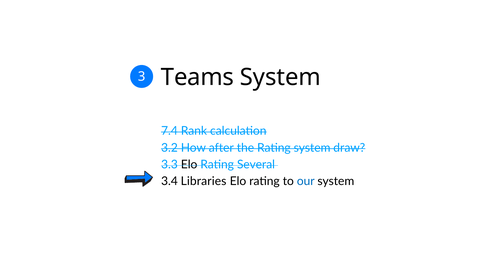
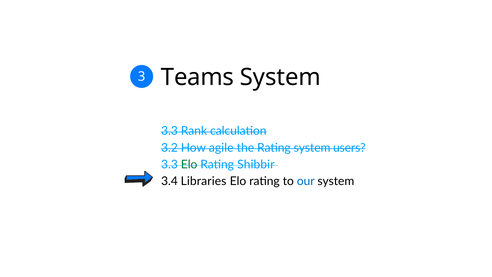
7.4: 7.4 -> 3.3 (169, 131)
after: after -> agile (221, 148)
draw: draw -> users (349, 148)
Elo colour: black -> green (189, 164)
Several: Several -> Shibbir (256, 164)
